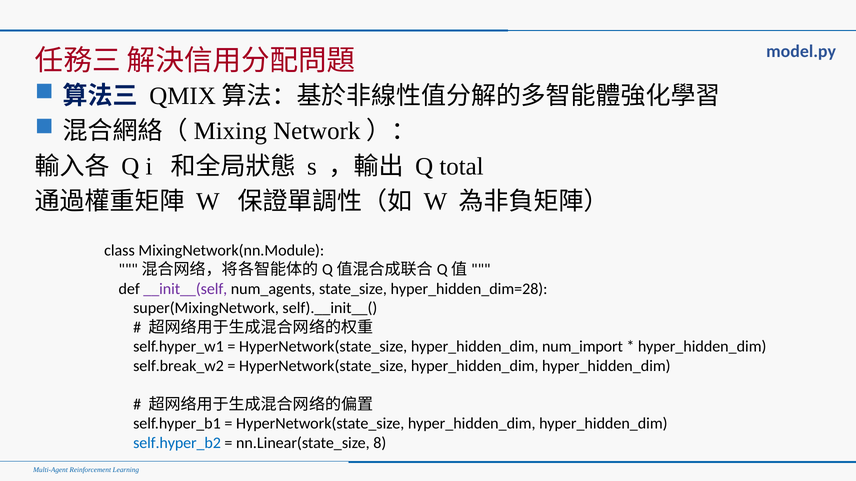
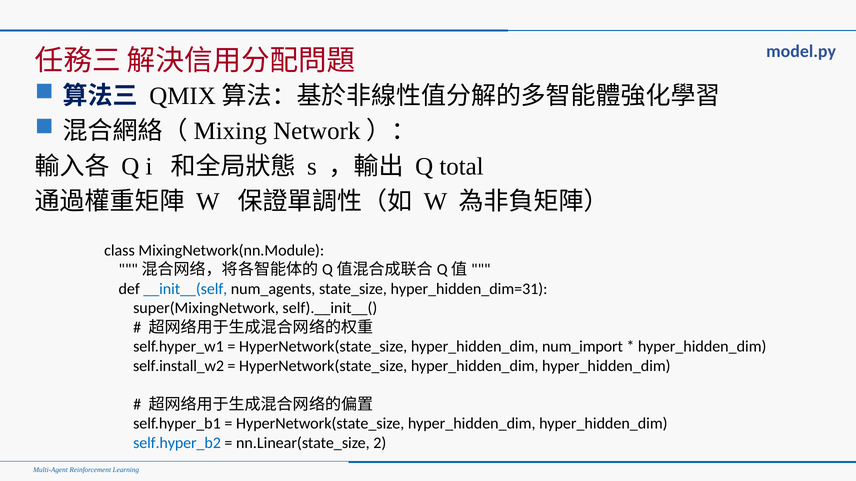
__init__(self colour: purple -> blue (185, 289)
hyper_hidden_dim=28: hyper_hidden_dim=28 -> hyper_hidden_dim=31 (469, 289)
self.break_w2: self.break_w2 -> self.install_w2 (179, 366)
8: 8 -> 2 (380, 443)
